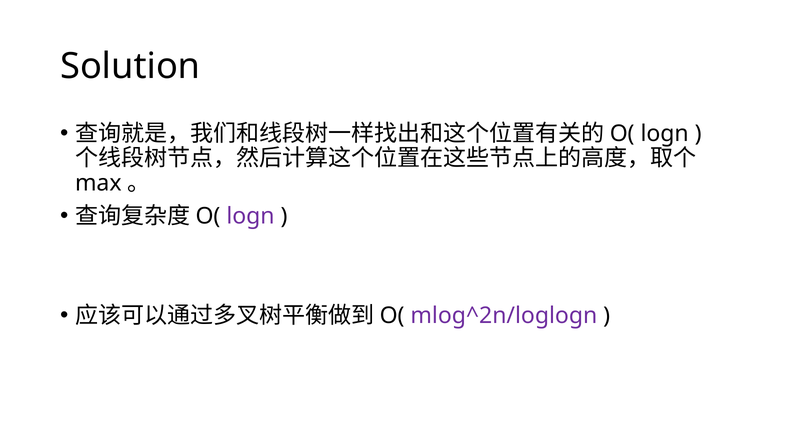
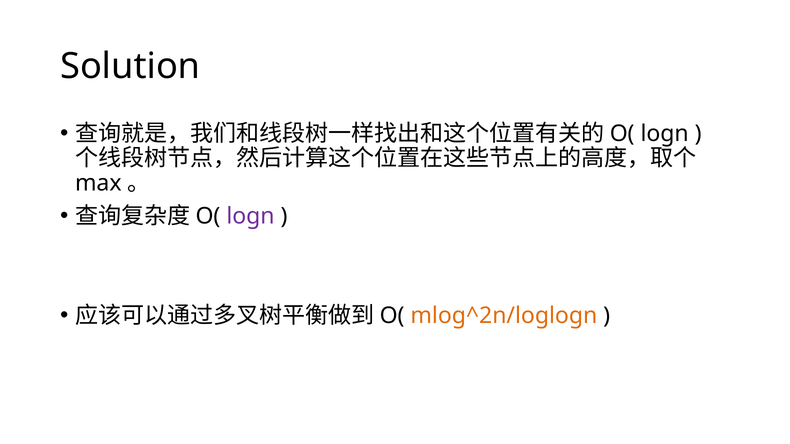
mlog^2n/loglogn colour: purple -> orange (504, 316)
